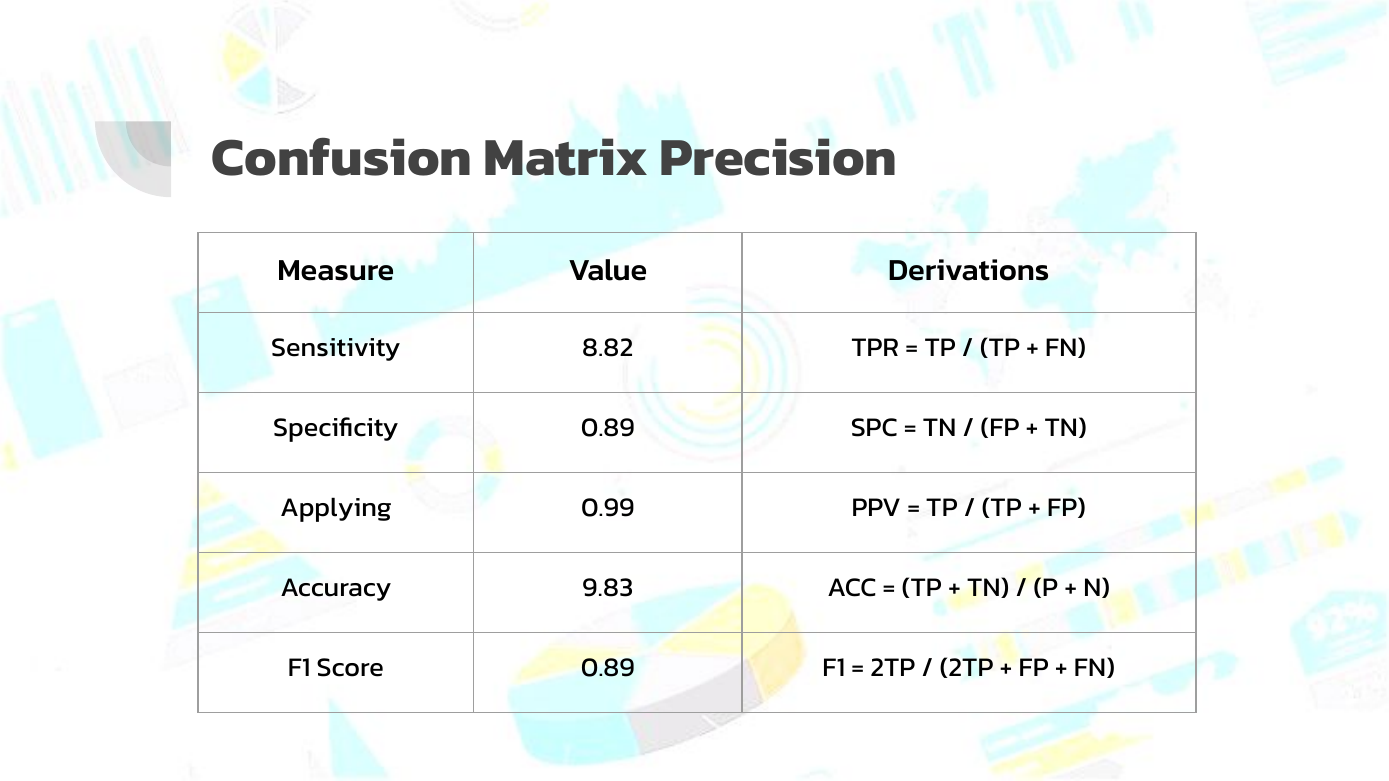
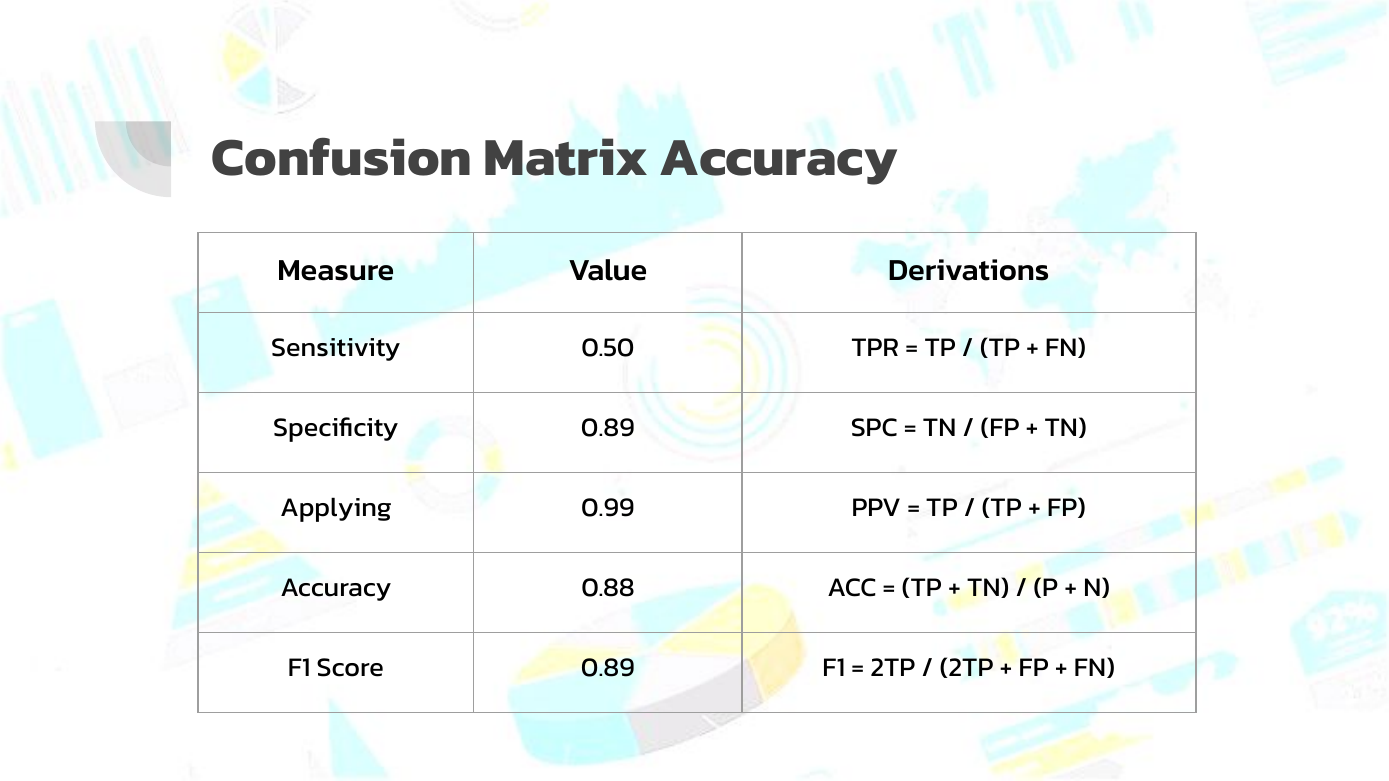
Matrix Precision: Precision -> Accuracy (779, 158)
8.82: 8.82 -> 0.50 (608, 348)
9.83: 9.83 -> 0.88 (608, 588)
